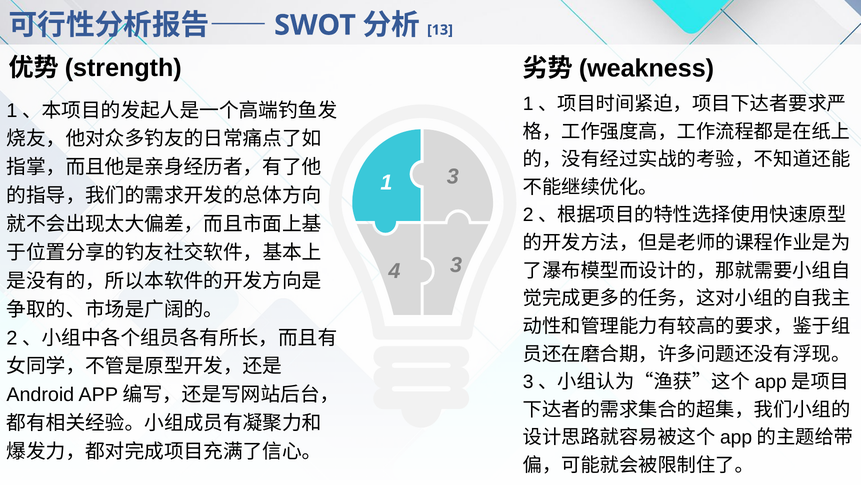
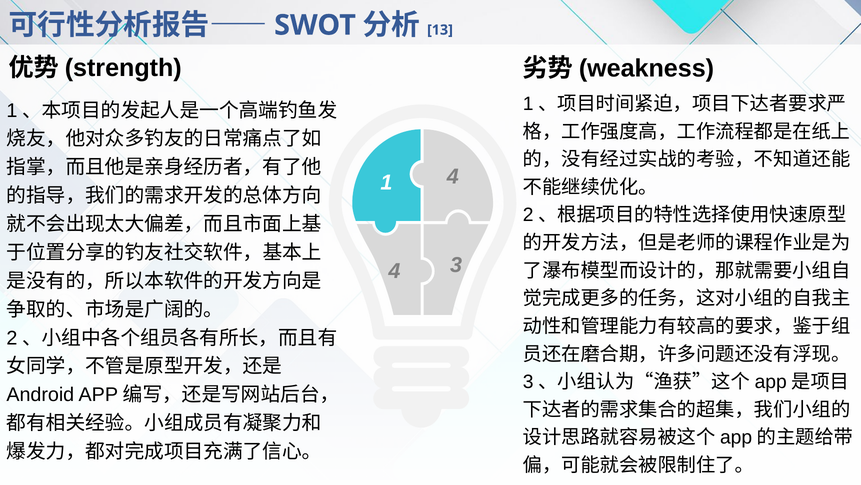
1 3: 3 -> 4 (453, 176)
